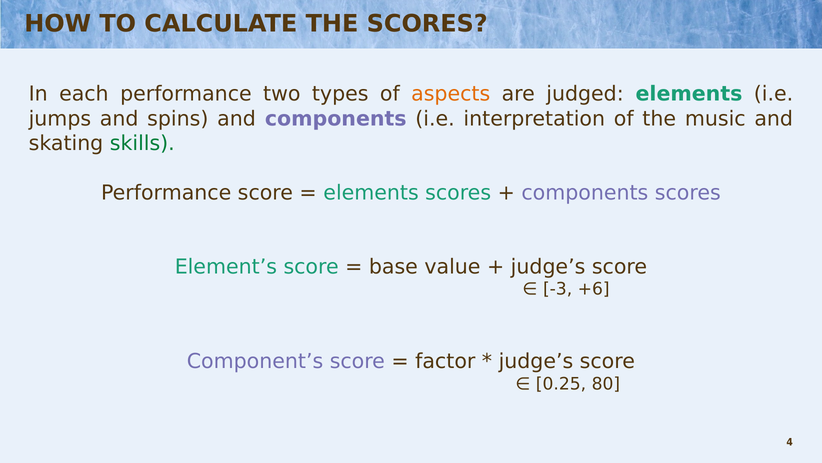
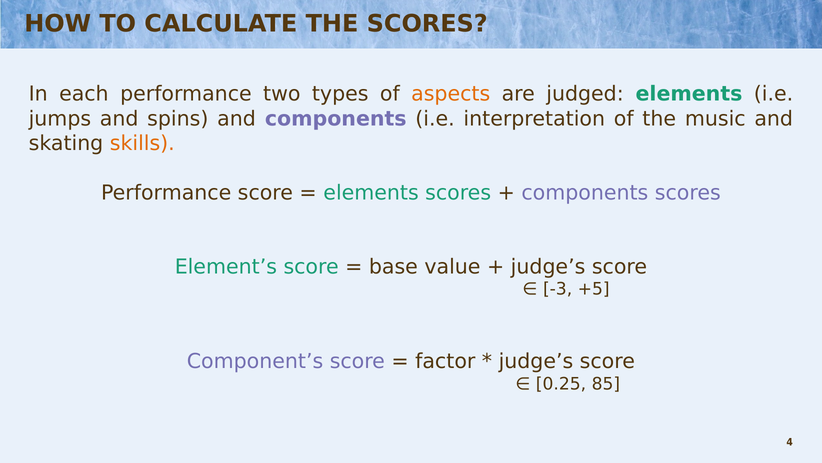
skills colour: green -> orange (142, 143)
+6: +6 -> +5 (594, 289)
80: 80 -> 85 (606, 383)
